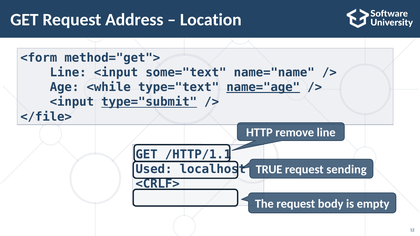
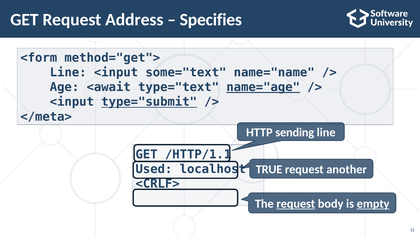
Location: Location -> Specifies (211, 20)
<while: <while -> <await (109, 87)
</file>: </file> -> </meta> (46, 117)
remove: remove -> sending (295, 133)
sending: sending -> another (347, 170)
request underline: none -> present (296, 204)
empty underline: none -> present (373, 204)
